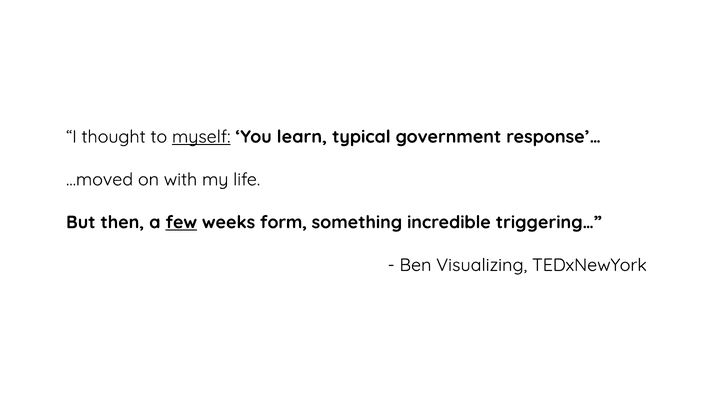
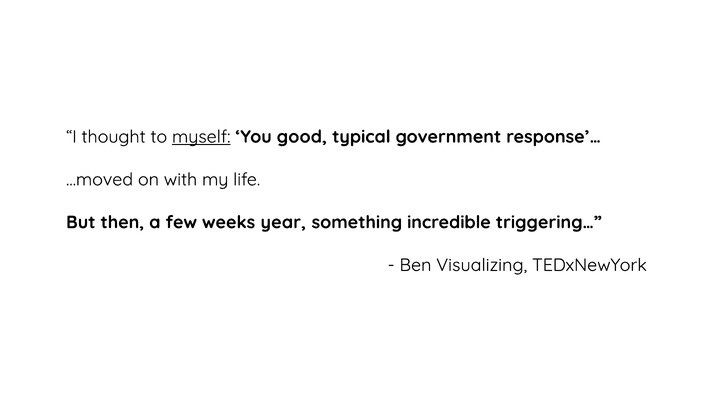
learn: learn -> good (302, 137)
few underline: present -> none (181, 222)
form: form -> year (283, 222)
